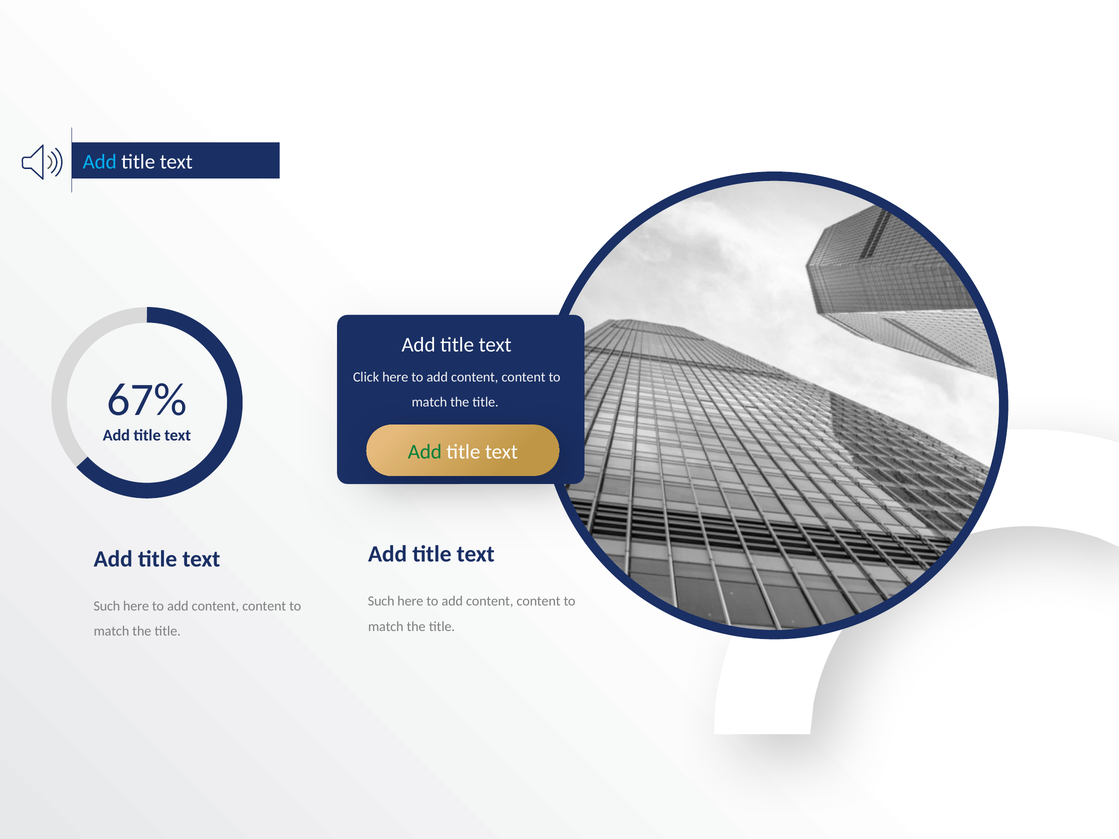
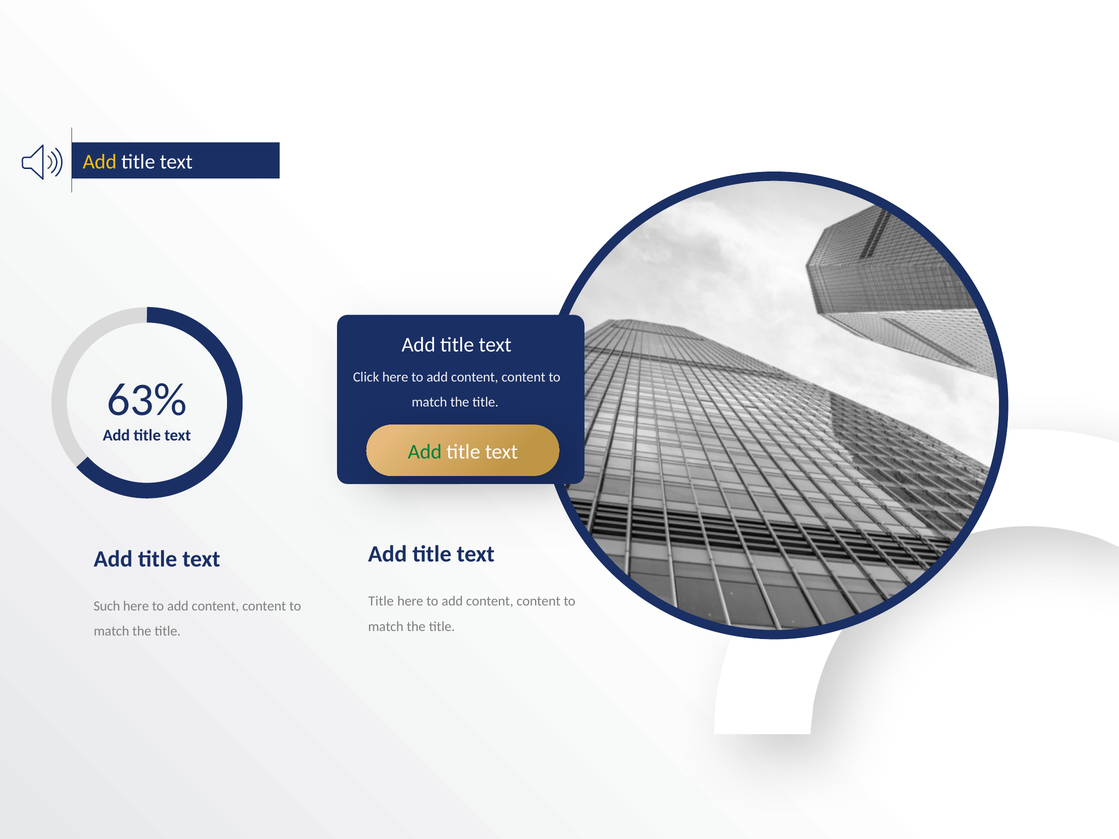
Add colour: light blue -> yellow (100, 162)
67%: 67% -> 63% (147, 400)
Such: Such -> Title (381, 601)
